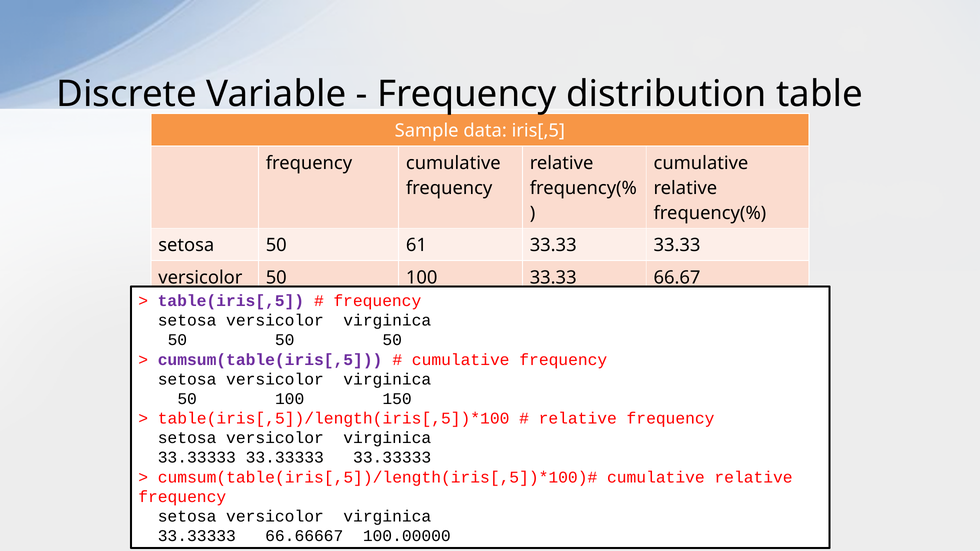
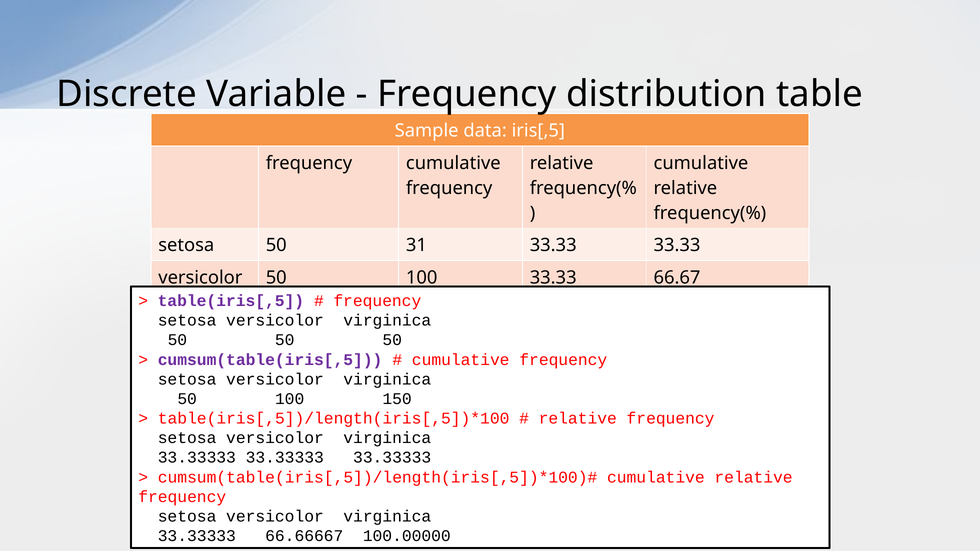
61: 61 -> 31 (416, 246)
